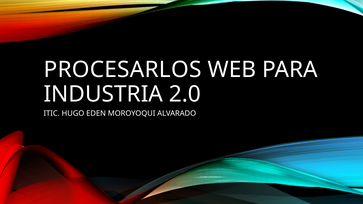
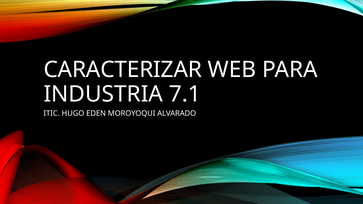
PROCESARLOS: PROCESARLOS -> CARACTERIZAR (123, 70)
2.0: 2.0 -> 7.1 (185, 94)
